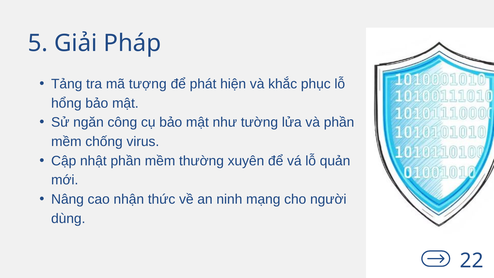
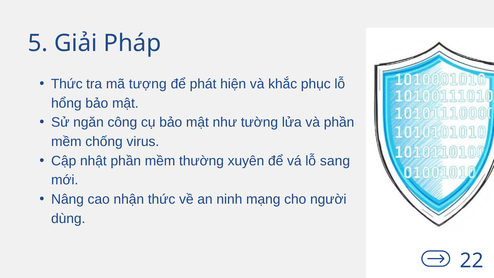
Tảng: Tảng -> Thức (67, 84)
quản: quản -> sang (335, 161)
